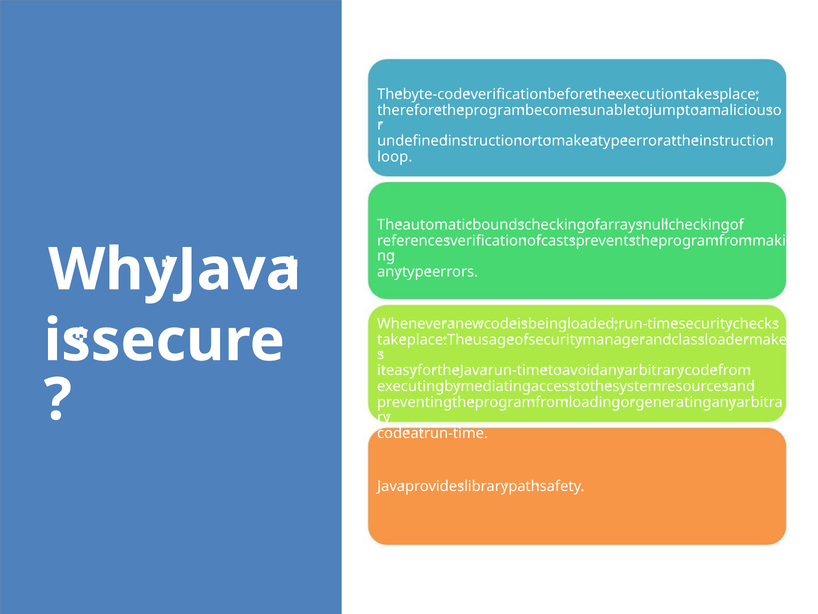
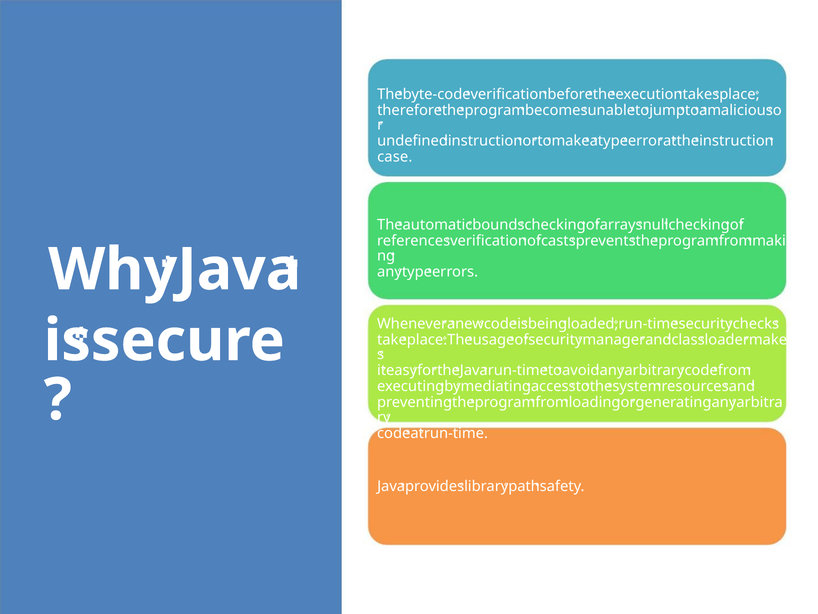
loop: loop -> case (395, 157)
